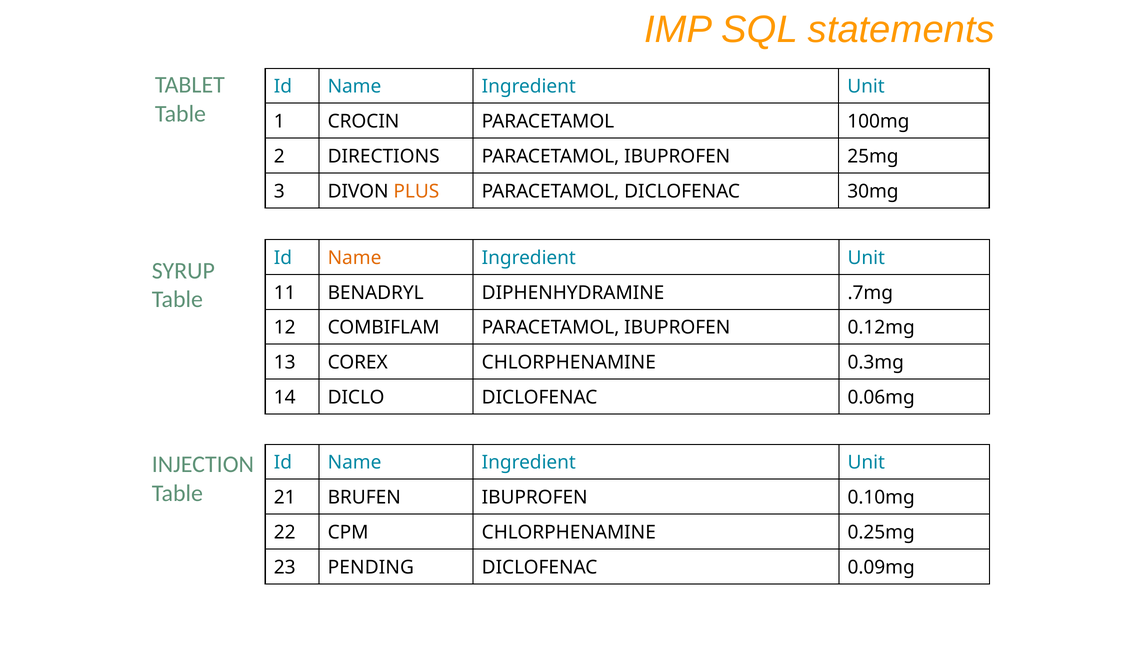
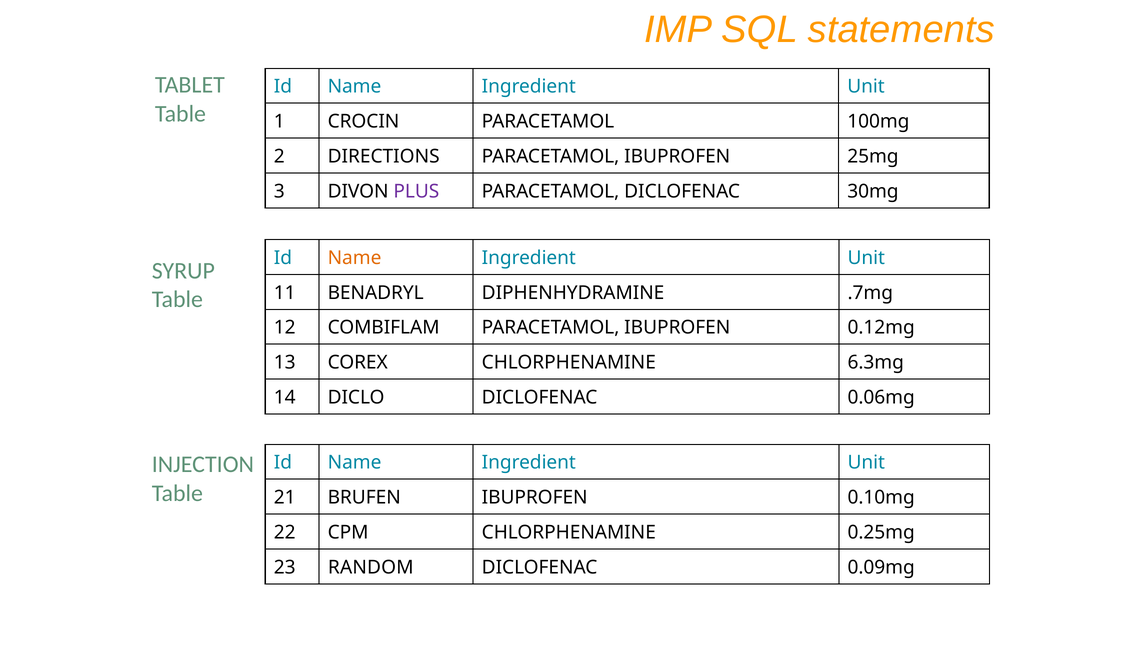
PLUS colour: orange -> purple (416, 191)
0.3mg: 0.3mg -> 6.3mg (876, 363)
PENDING: PENDING -> RANDOM (371, 567)
